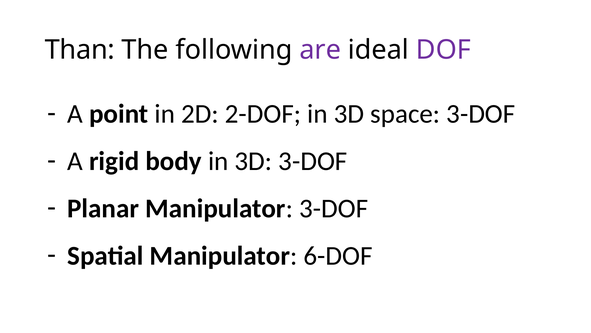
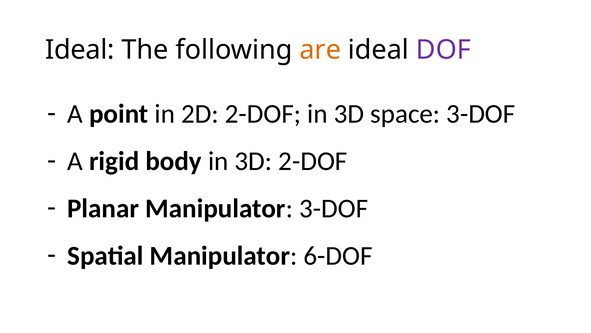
Than: Than -> Ideal (80, 50)
are colour: purple -> orange (320, 50)
3D 3-DOF: 3-DOF -> 2-DOF (313, 161)
